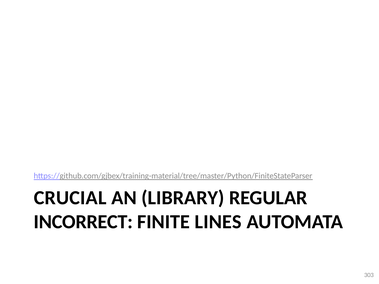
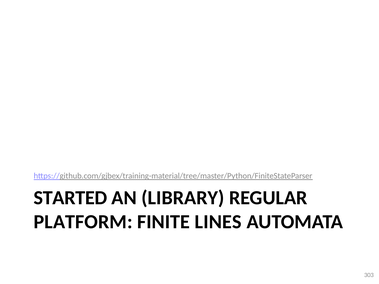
CRUCIAL: CRUCIAL -> STARTED (70, 198)
INCORRECT: INCORRECT -> PLATFORM (83, 222)
